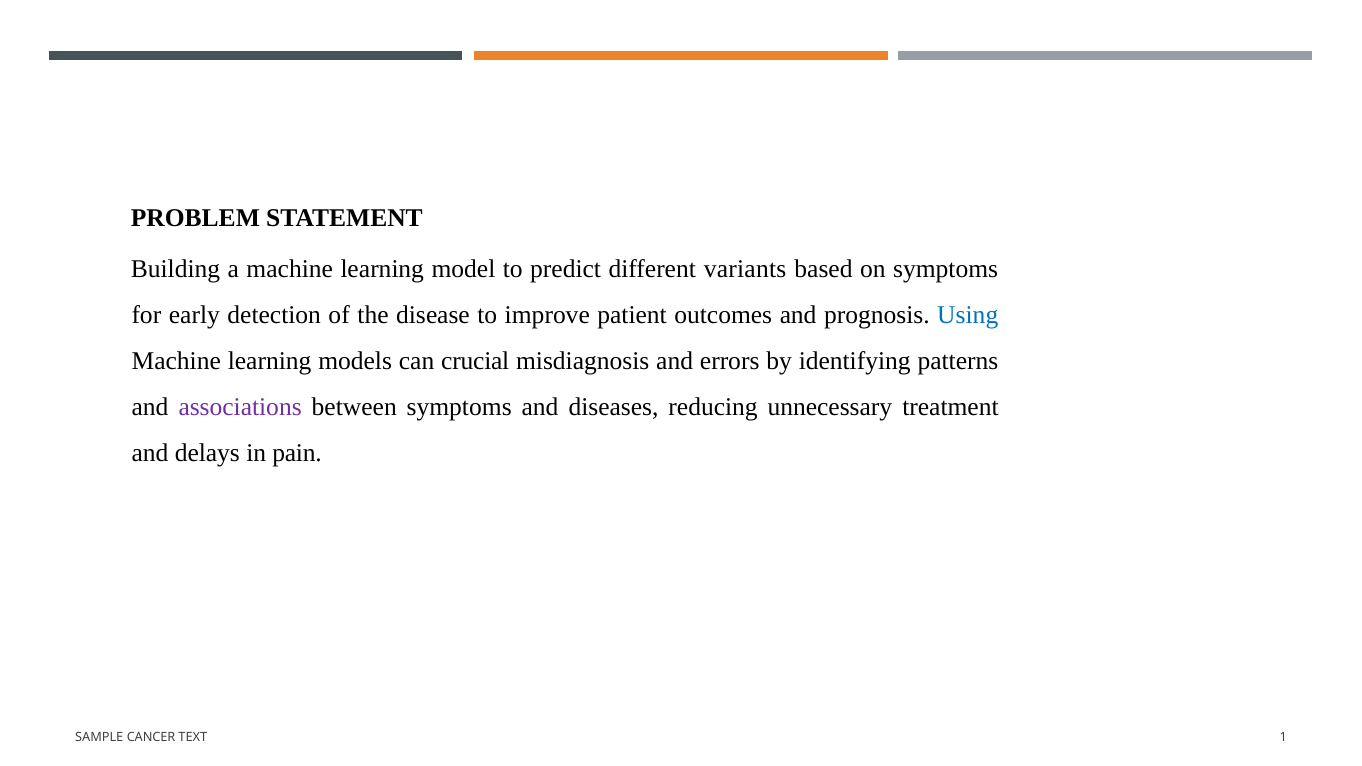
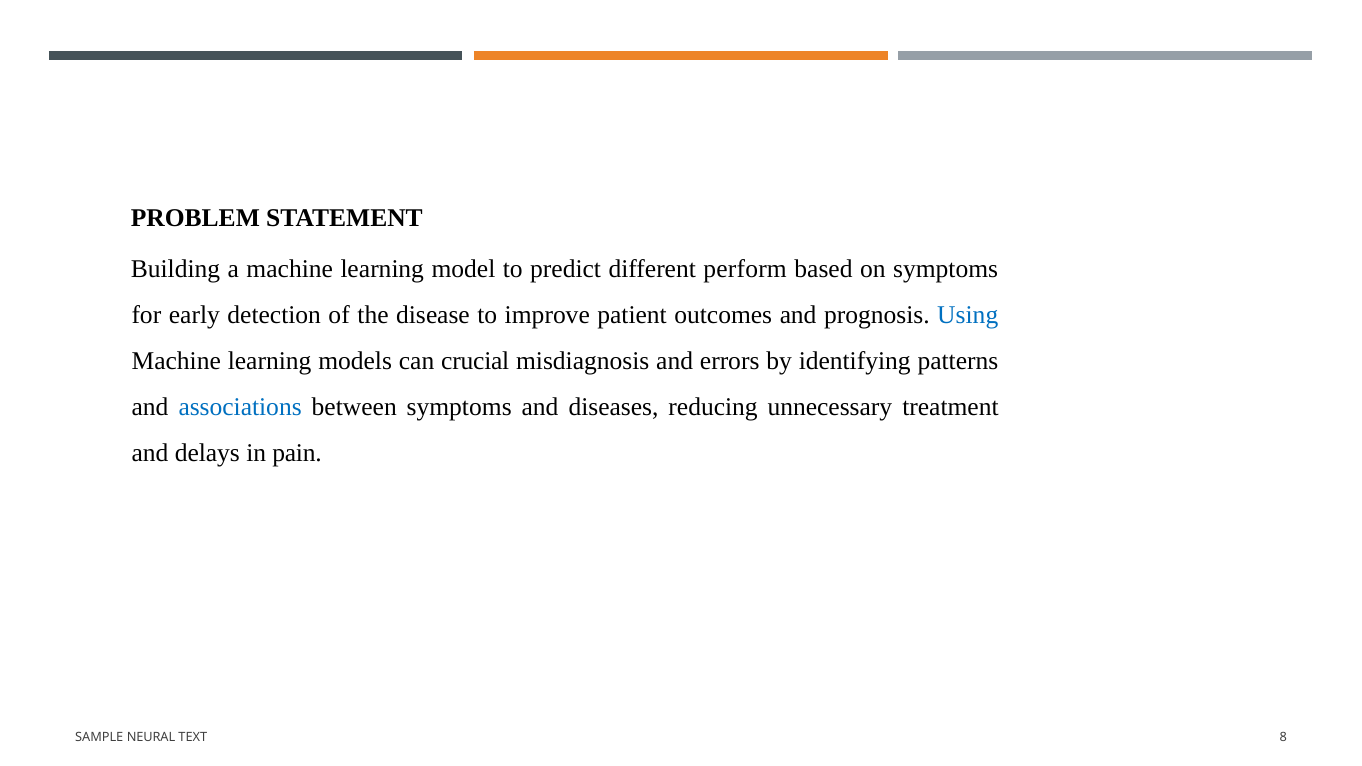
variants: variants -> perform (745, 269)
associations colour: purple -> blue (240, 407)
CANCER: CANCER -> NEURAL (151, 738)
1: 1 -> 8 (1283, 738)
